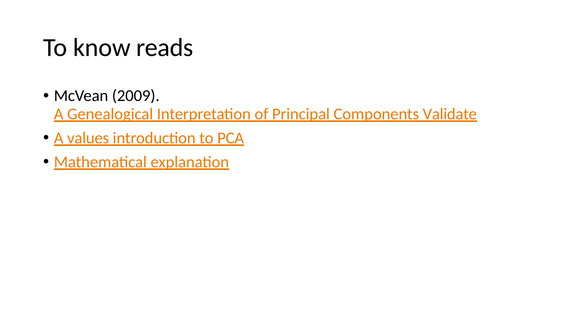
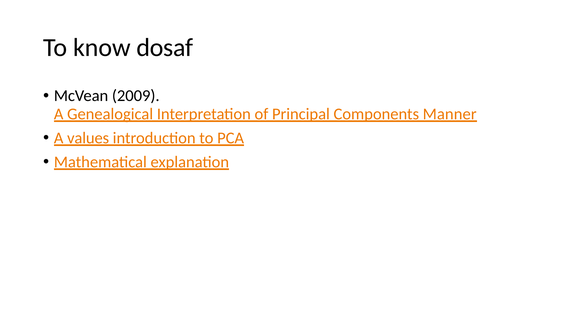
reads: reads -> dosaf (165, 48)
Validate: Validate -> Manner (450, 114)
